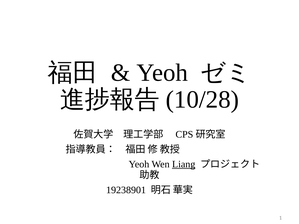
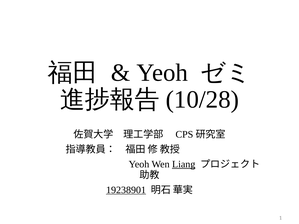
19238901 underline: none -> present (126, 190)
